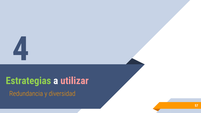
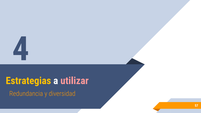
Estrategias colour: light green -> yellow (28, 81)
